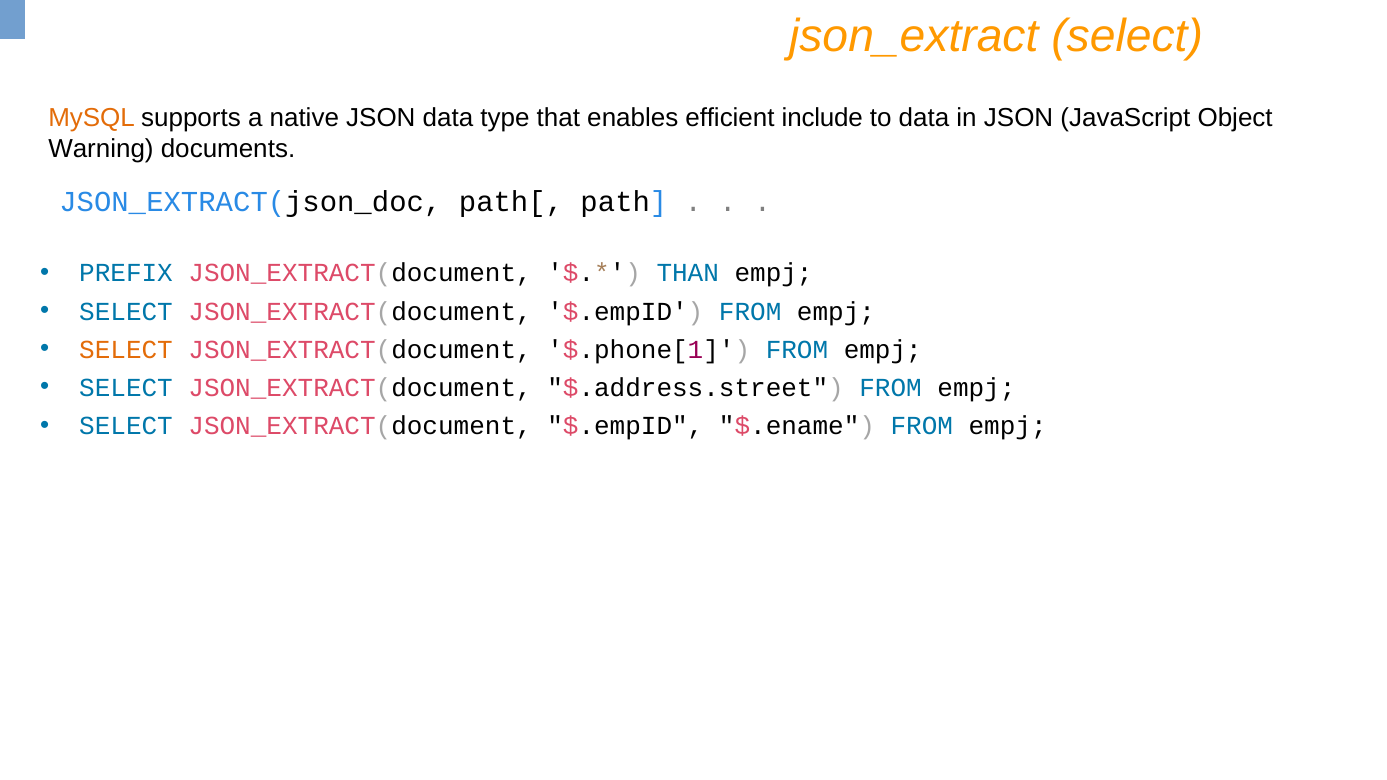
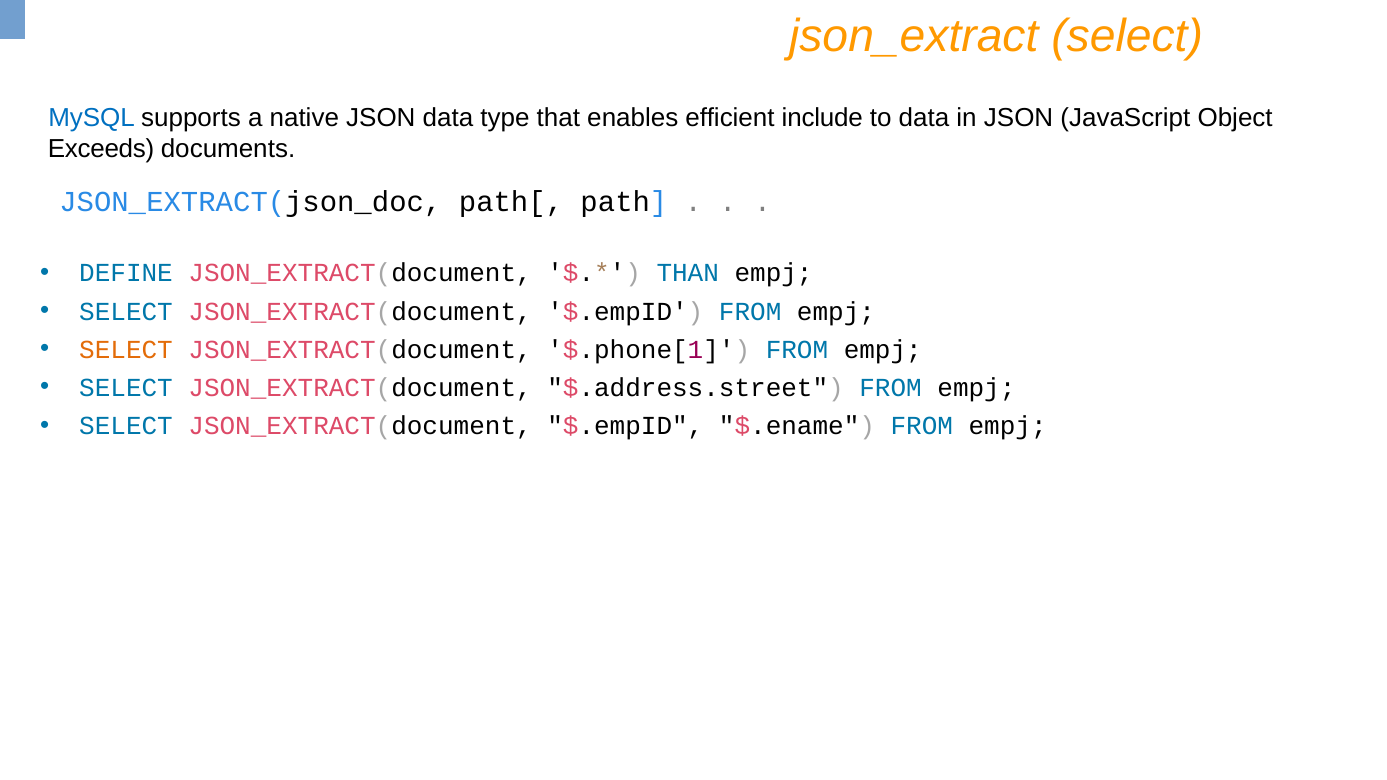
MySQL colour: orange -> blue (92, 118)
Warning: Warning -> Exceeds (101, 149)
PREFIX: PREFIX -> DEFINE (126, 273)
